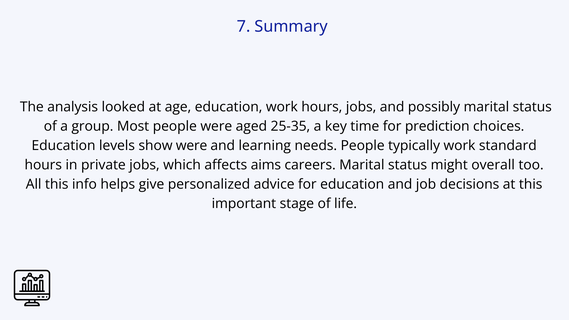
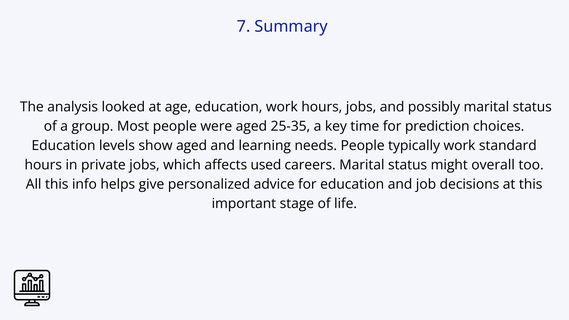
show were: were -> aged (192, 146)
aims: aims -> used (266, 165)
